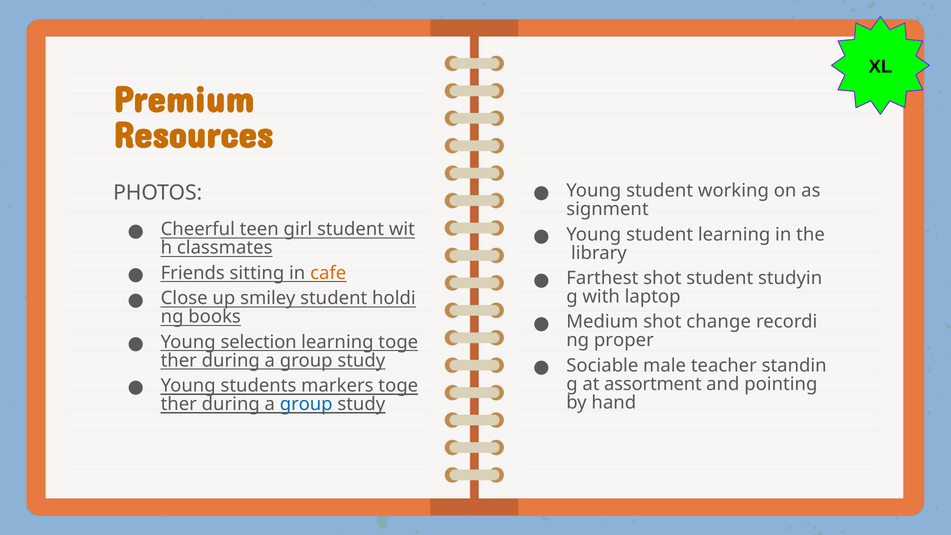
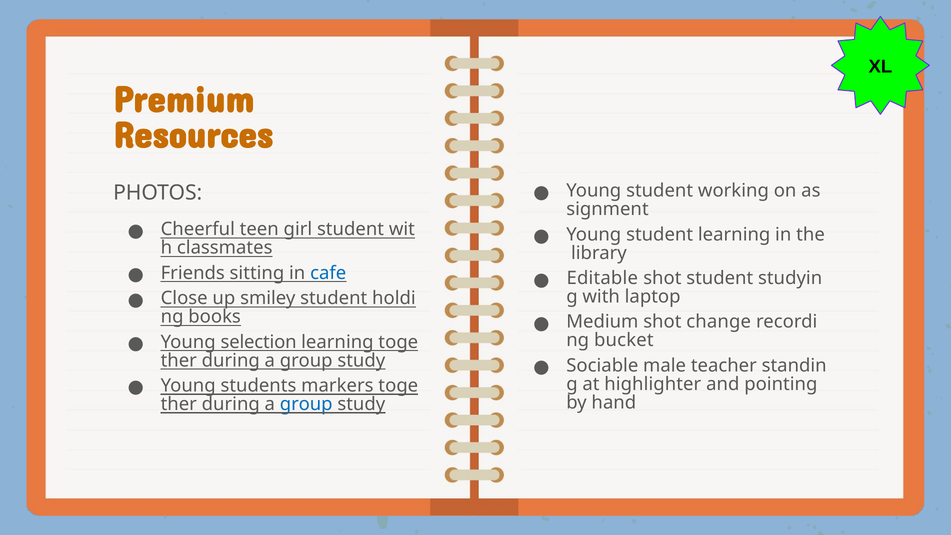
cafe colour: orange -> blue (328, 273)
Farthest: Farthest -> Editable (602, 278)
proper: proper -> bucket (624, 340)
assortment: assortment -> highlighter (653, 384)
